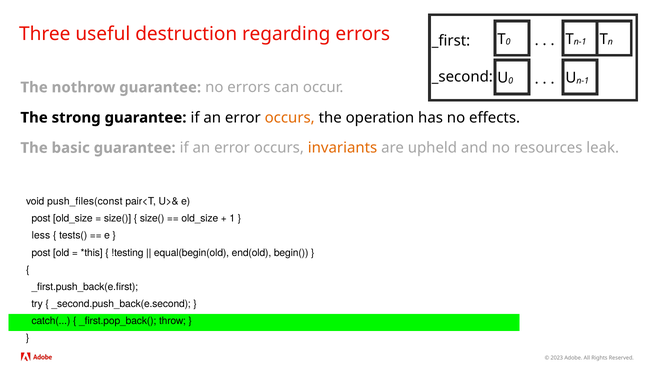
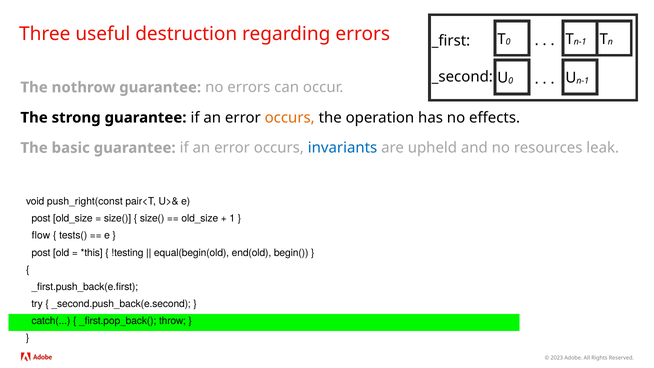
invariants colour: orange -> blue (343, 148)
push_files(const: push_files(const -> push_right(const (85, 201)
less: less -> flow (41, 236)
